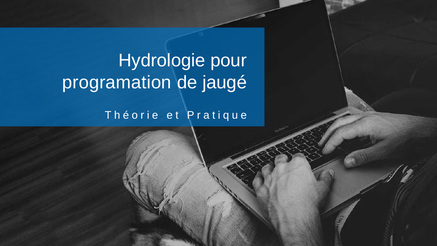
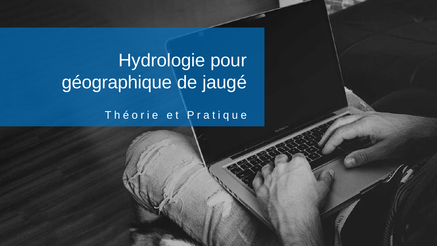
programation: programation -> géographique (117, 82)
